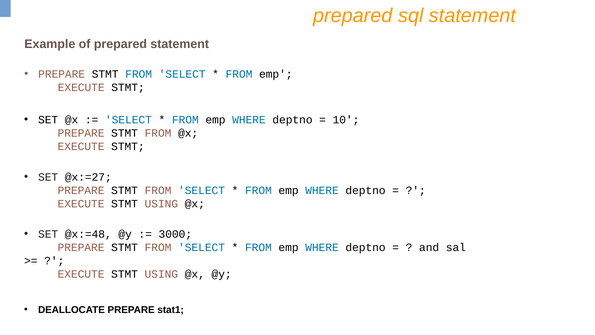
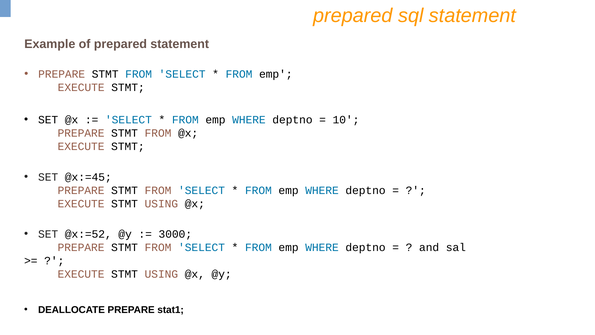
@x:=27: @x:=27 -> @x:=45 (88, 177)
@x:=48: @x:=48 -> @x:=52 (88, 234)
